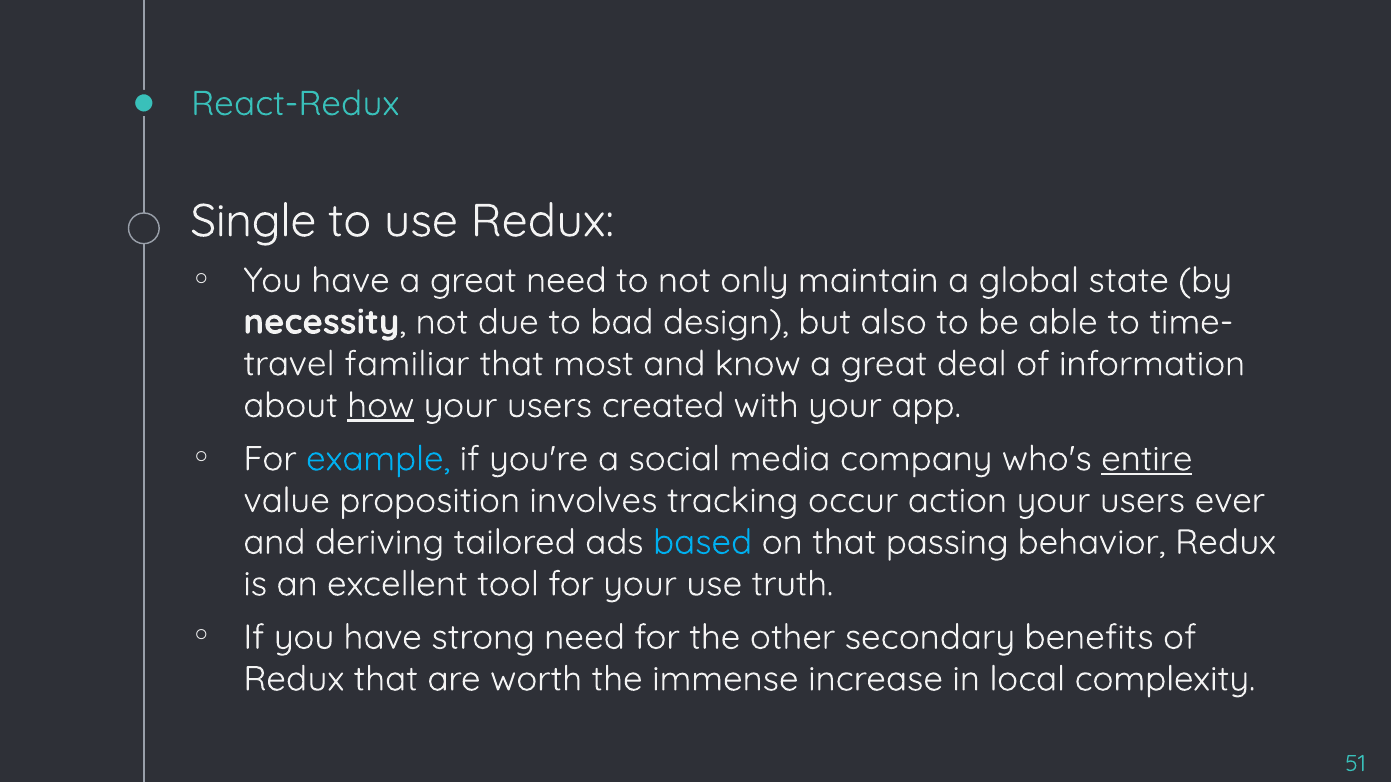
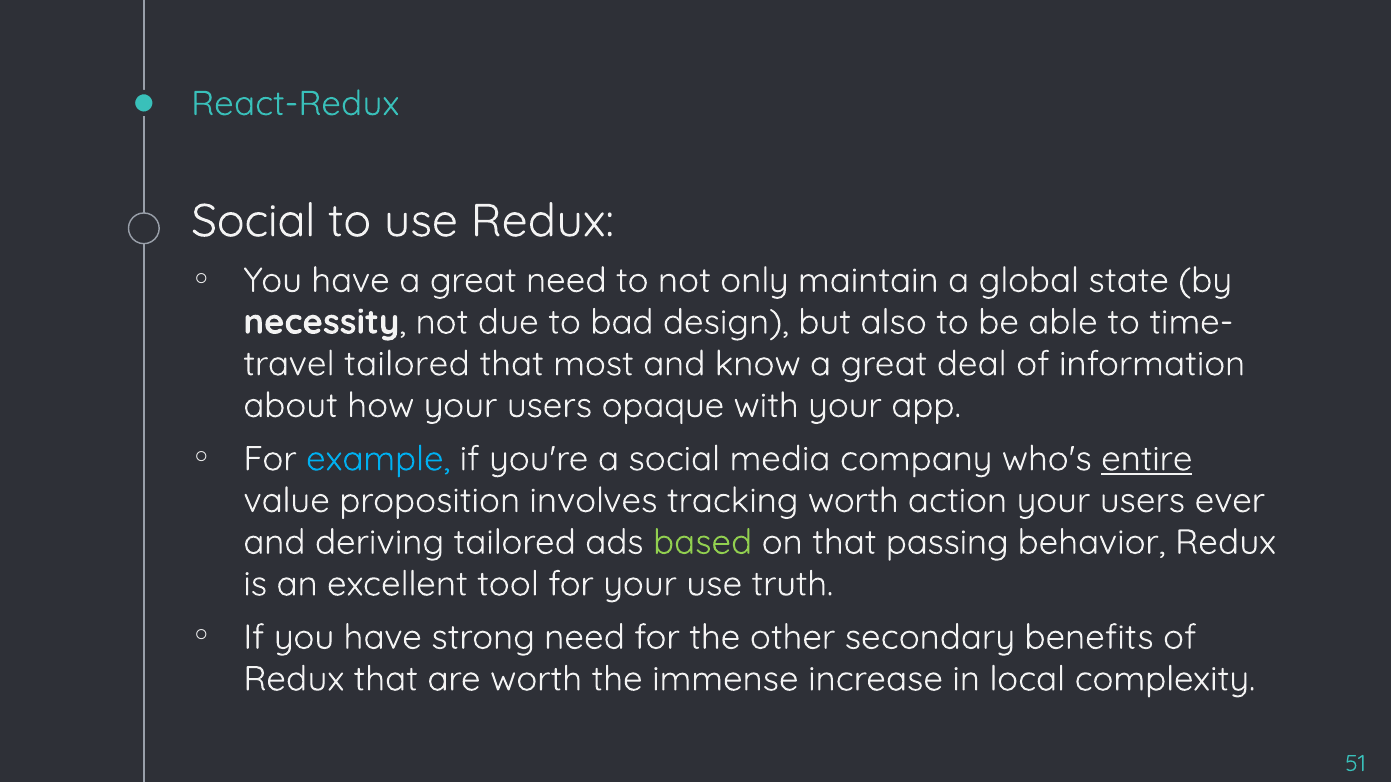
Single: Single -> Social (253, 221)
familiar: familiar -> tailored (407, 364)
how underline: present -> none (381, 406)
created: created -> opaque (663, 406)
tracking occur: occur -> worth (853, 501)
based colour: light blue -> light green (703, 543)
